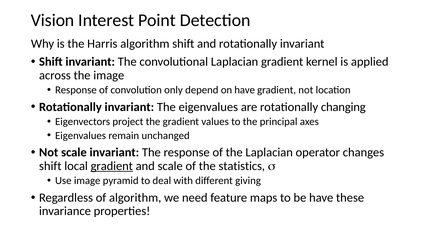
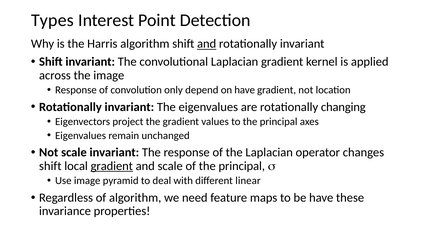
Vision: Vision -> Types (52, 20)
and underline: none -> present (207, 44)
of the statistics: statistics -> principal (242, 166)
giving: giving -> linear (248, 181)
